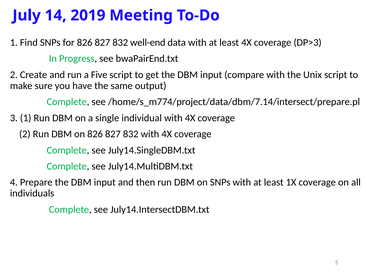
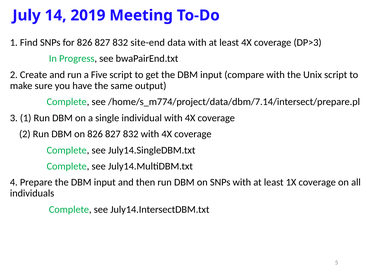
well-end: well-end -> site-end (148, 43)
